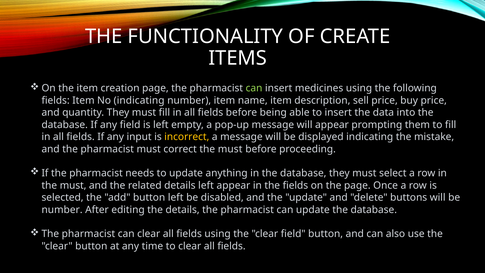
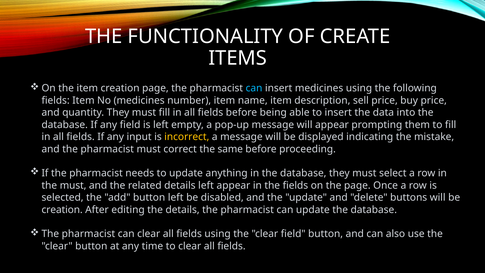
can colour: light green -> light blue (254, 88)
No indicating: indicating -> medicines (139, 100)
correct the must: must -> same (230, 149)
number: number -> creation (62, 210)
